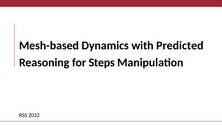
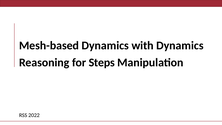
with Predicted: Predicted -> Dynamics (180, 46)
